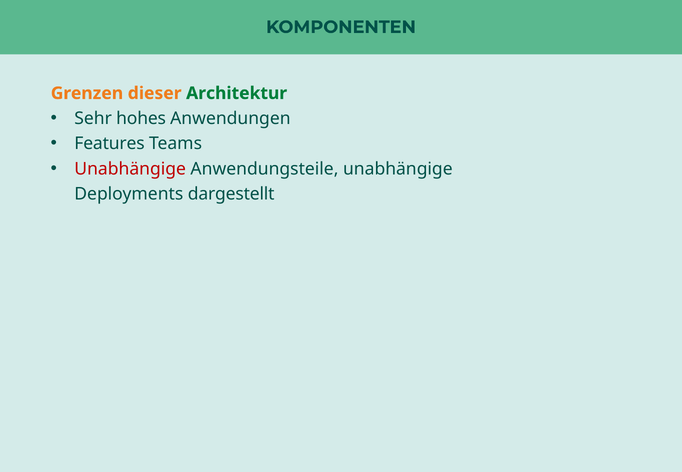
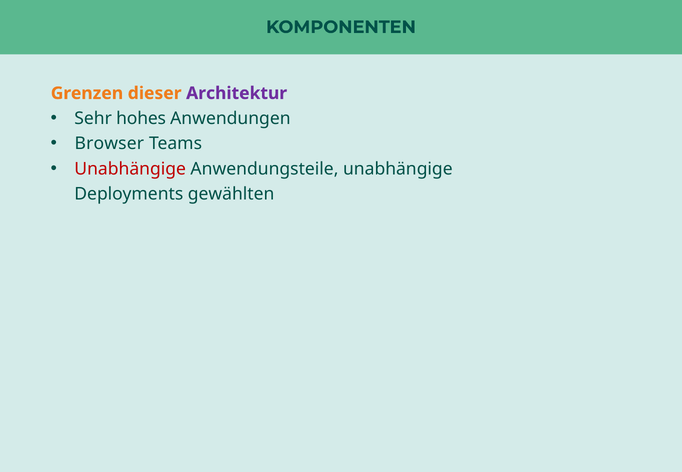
Architektur colour: green -> purple (237, 93)
Features: Features -> Browser (109, 144)
dargestellt: dargestellt -> gewählten (231, 194)
